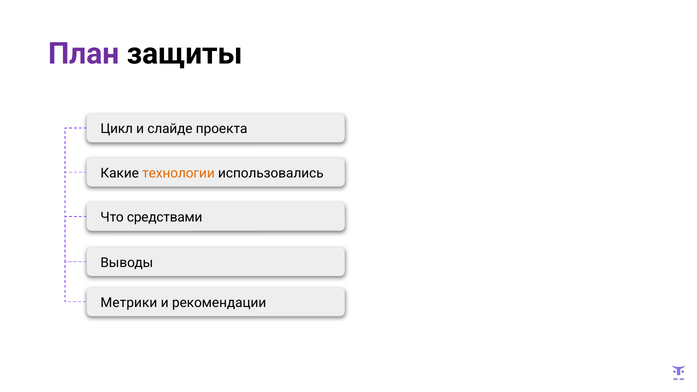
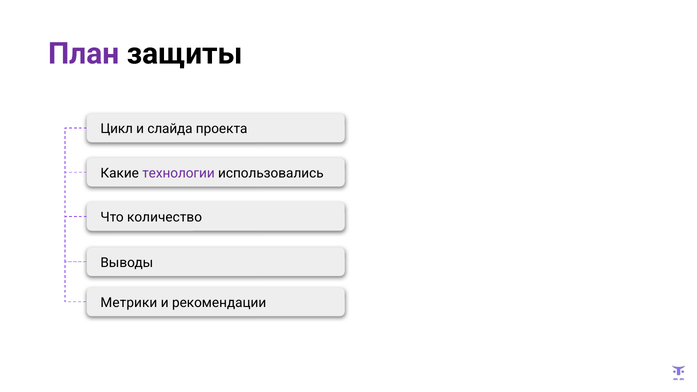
слайде: слайде -> слайда (170, 129)
технологии colour: orange -> purple (178, 173)
средствами: средствами -> количество (165, 217)
